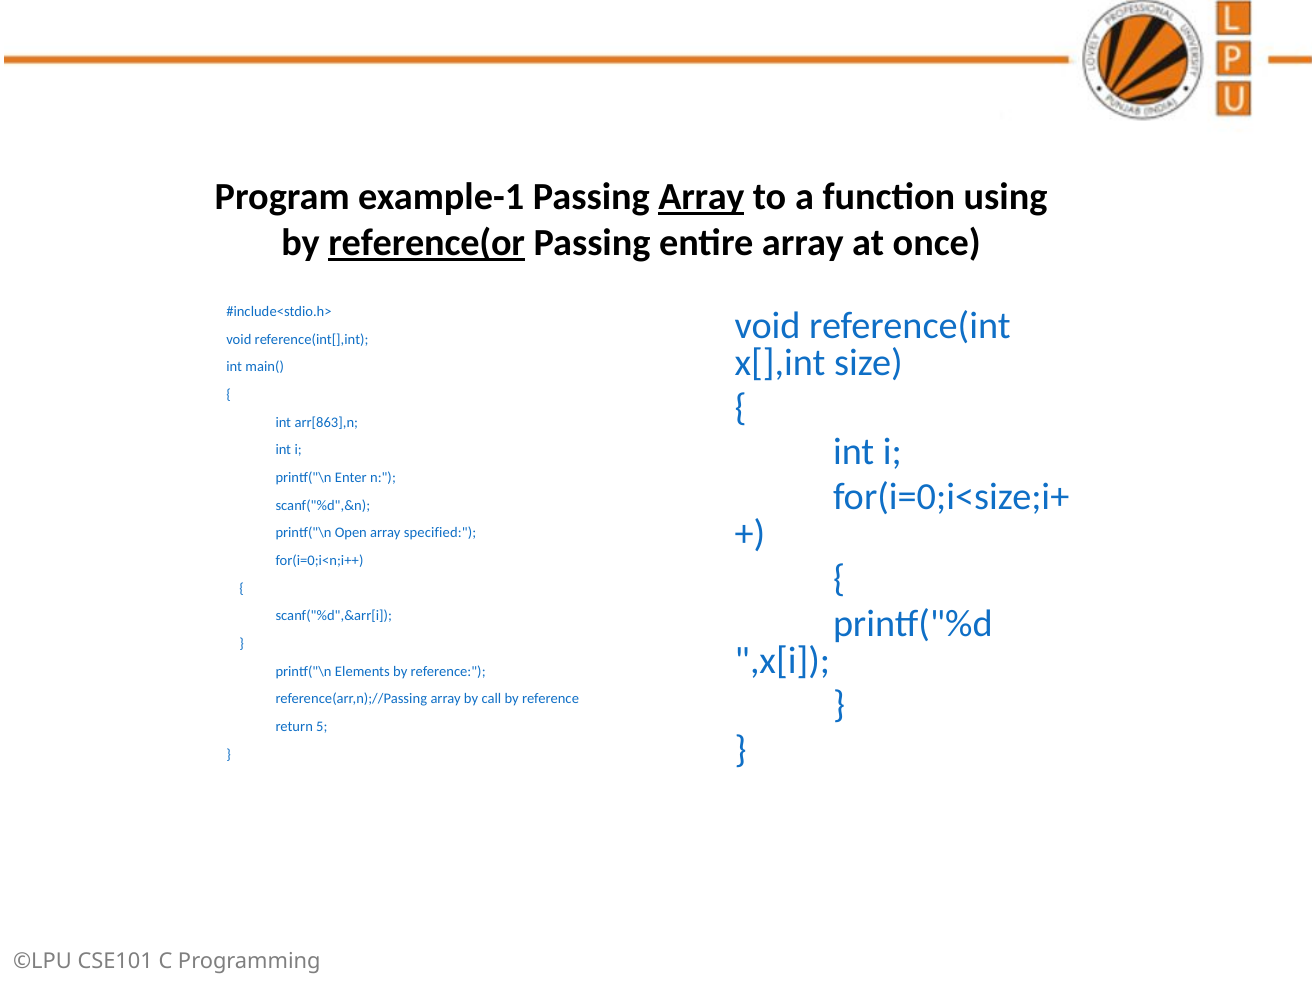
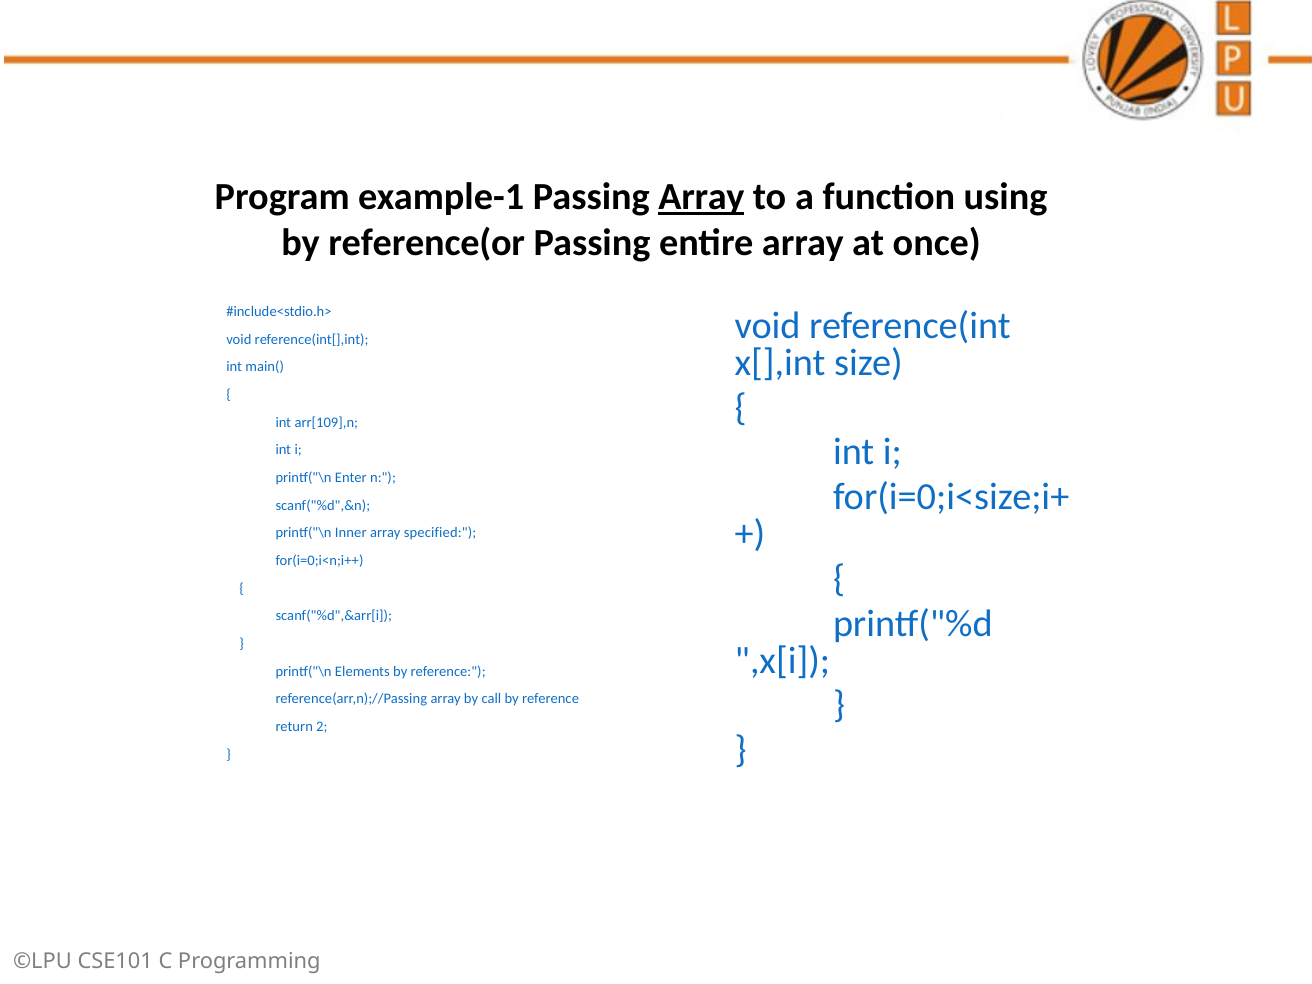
reference(or underline: present -> none (427, 243)
arr[863],n: arr[863],n -> arr[109],n (326, 422)
Open: Open -> Inner (351, 533)
5: 5 -> 2 (322, 727)
